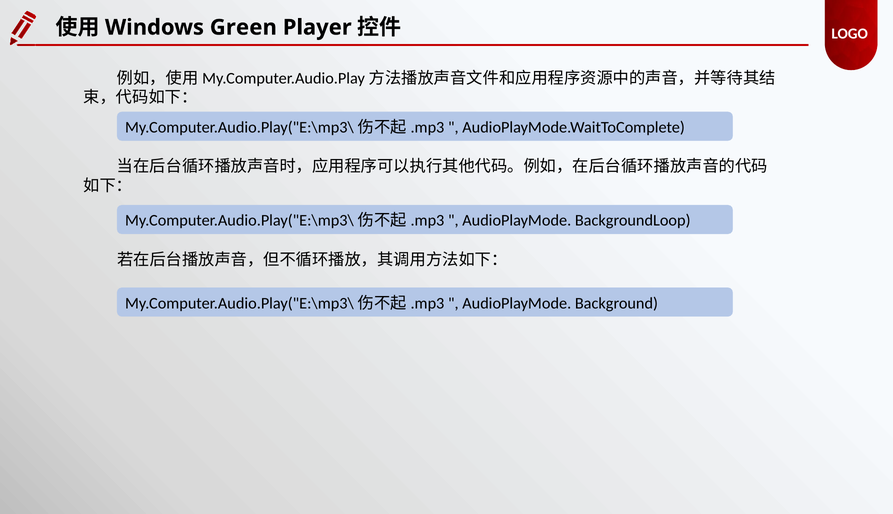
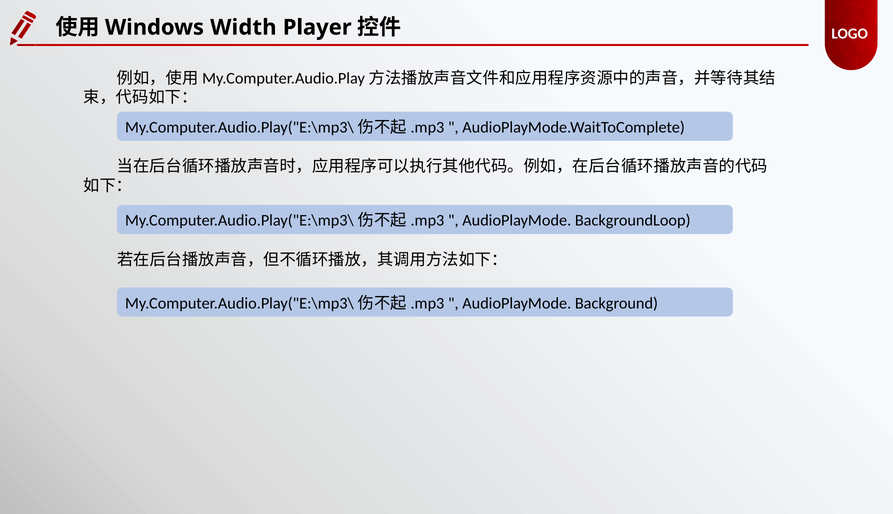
Green: Green -> Width (243, 27)
